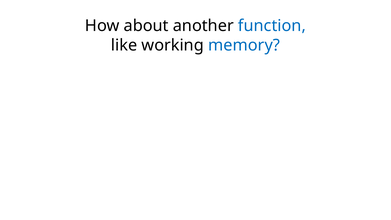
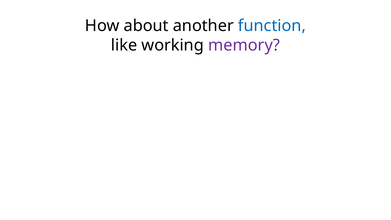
memory colour: blue -> purple (244, 45)
